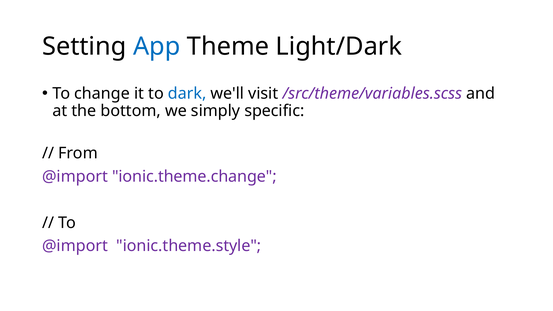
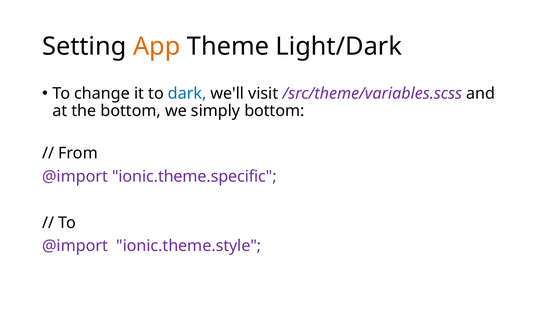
App colour: blue -> orange (157, 46)
simply specific: specific -> bottom (274, 111)
ionic.theme.change: ionic.theme.change -> ionic.theme.specific (194, 176)
